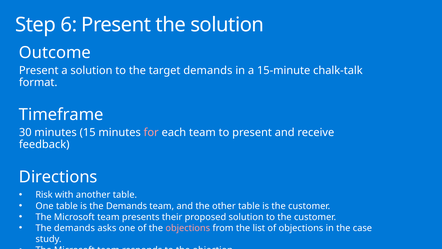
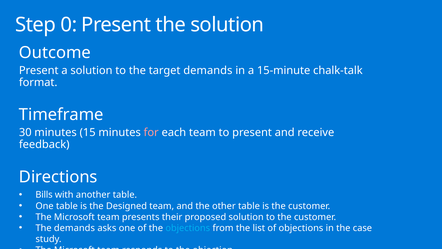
6: 6 -> 0 (69, 25)
Risk: Risk -> Bills (44, 195)
is the Demands: Demands -> Designed (126, 206)
objections colour: pink -> light blue (188, 228)
